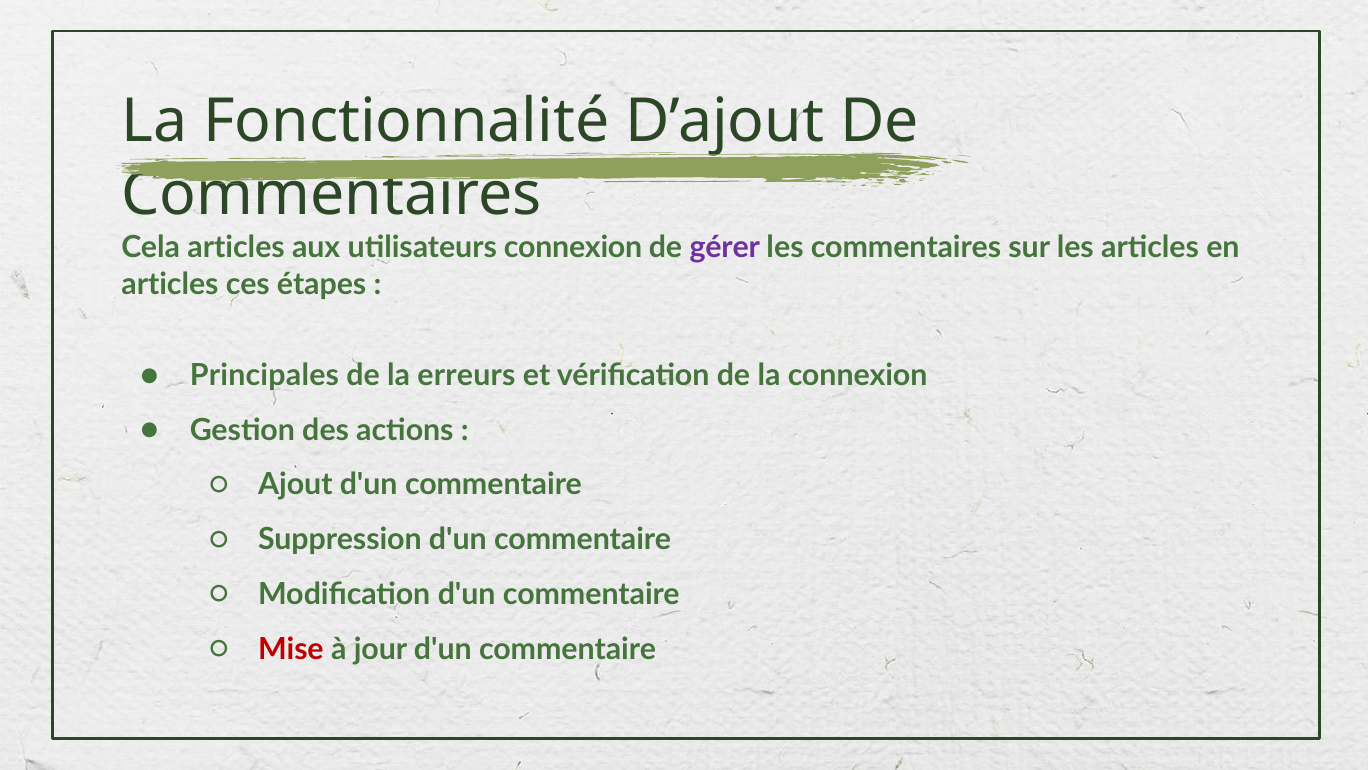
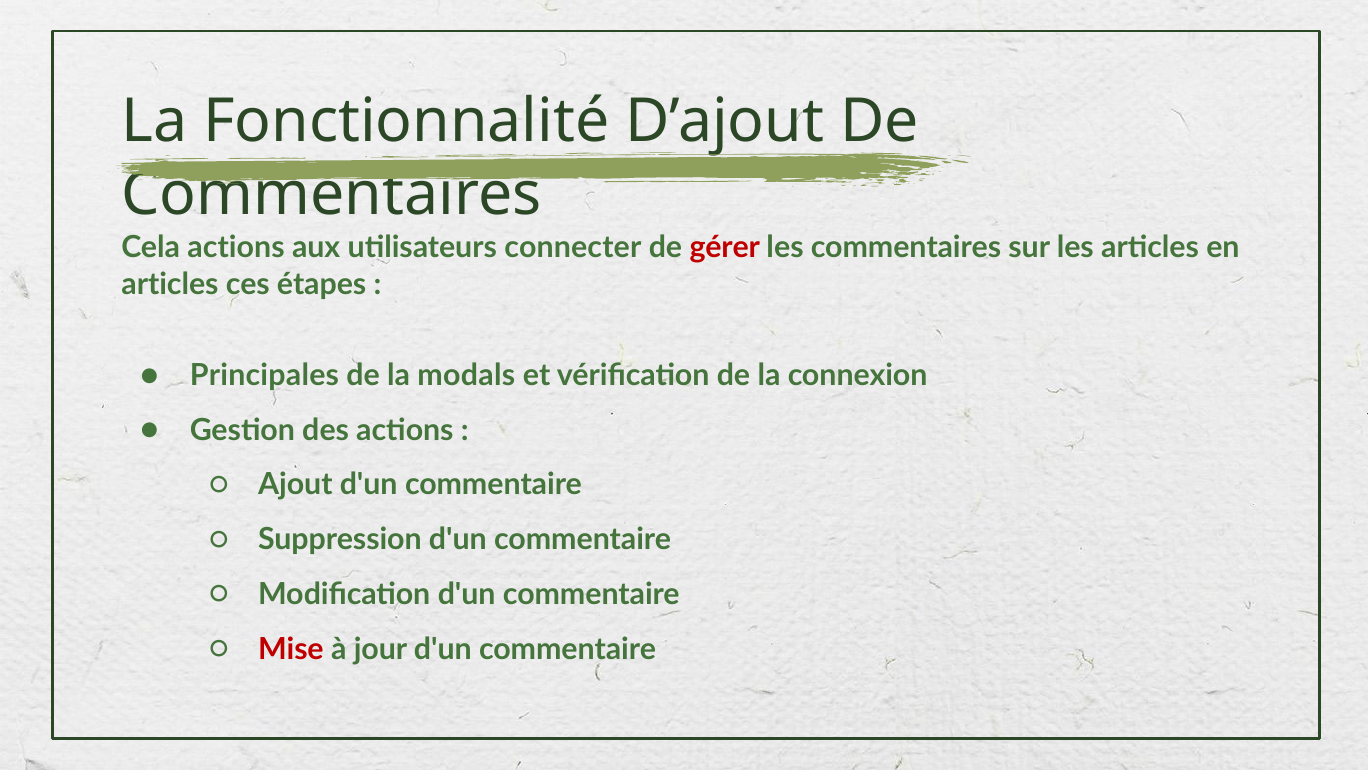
Cela articles: articles -> actions (236, 248)
utilisateurs connexion: connexion -> connecter (573, 248)
gérer colour: purple -> red (725, 248)
erreurs: erreurs -> modals (466, 375)
